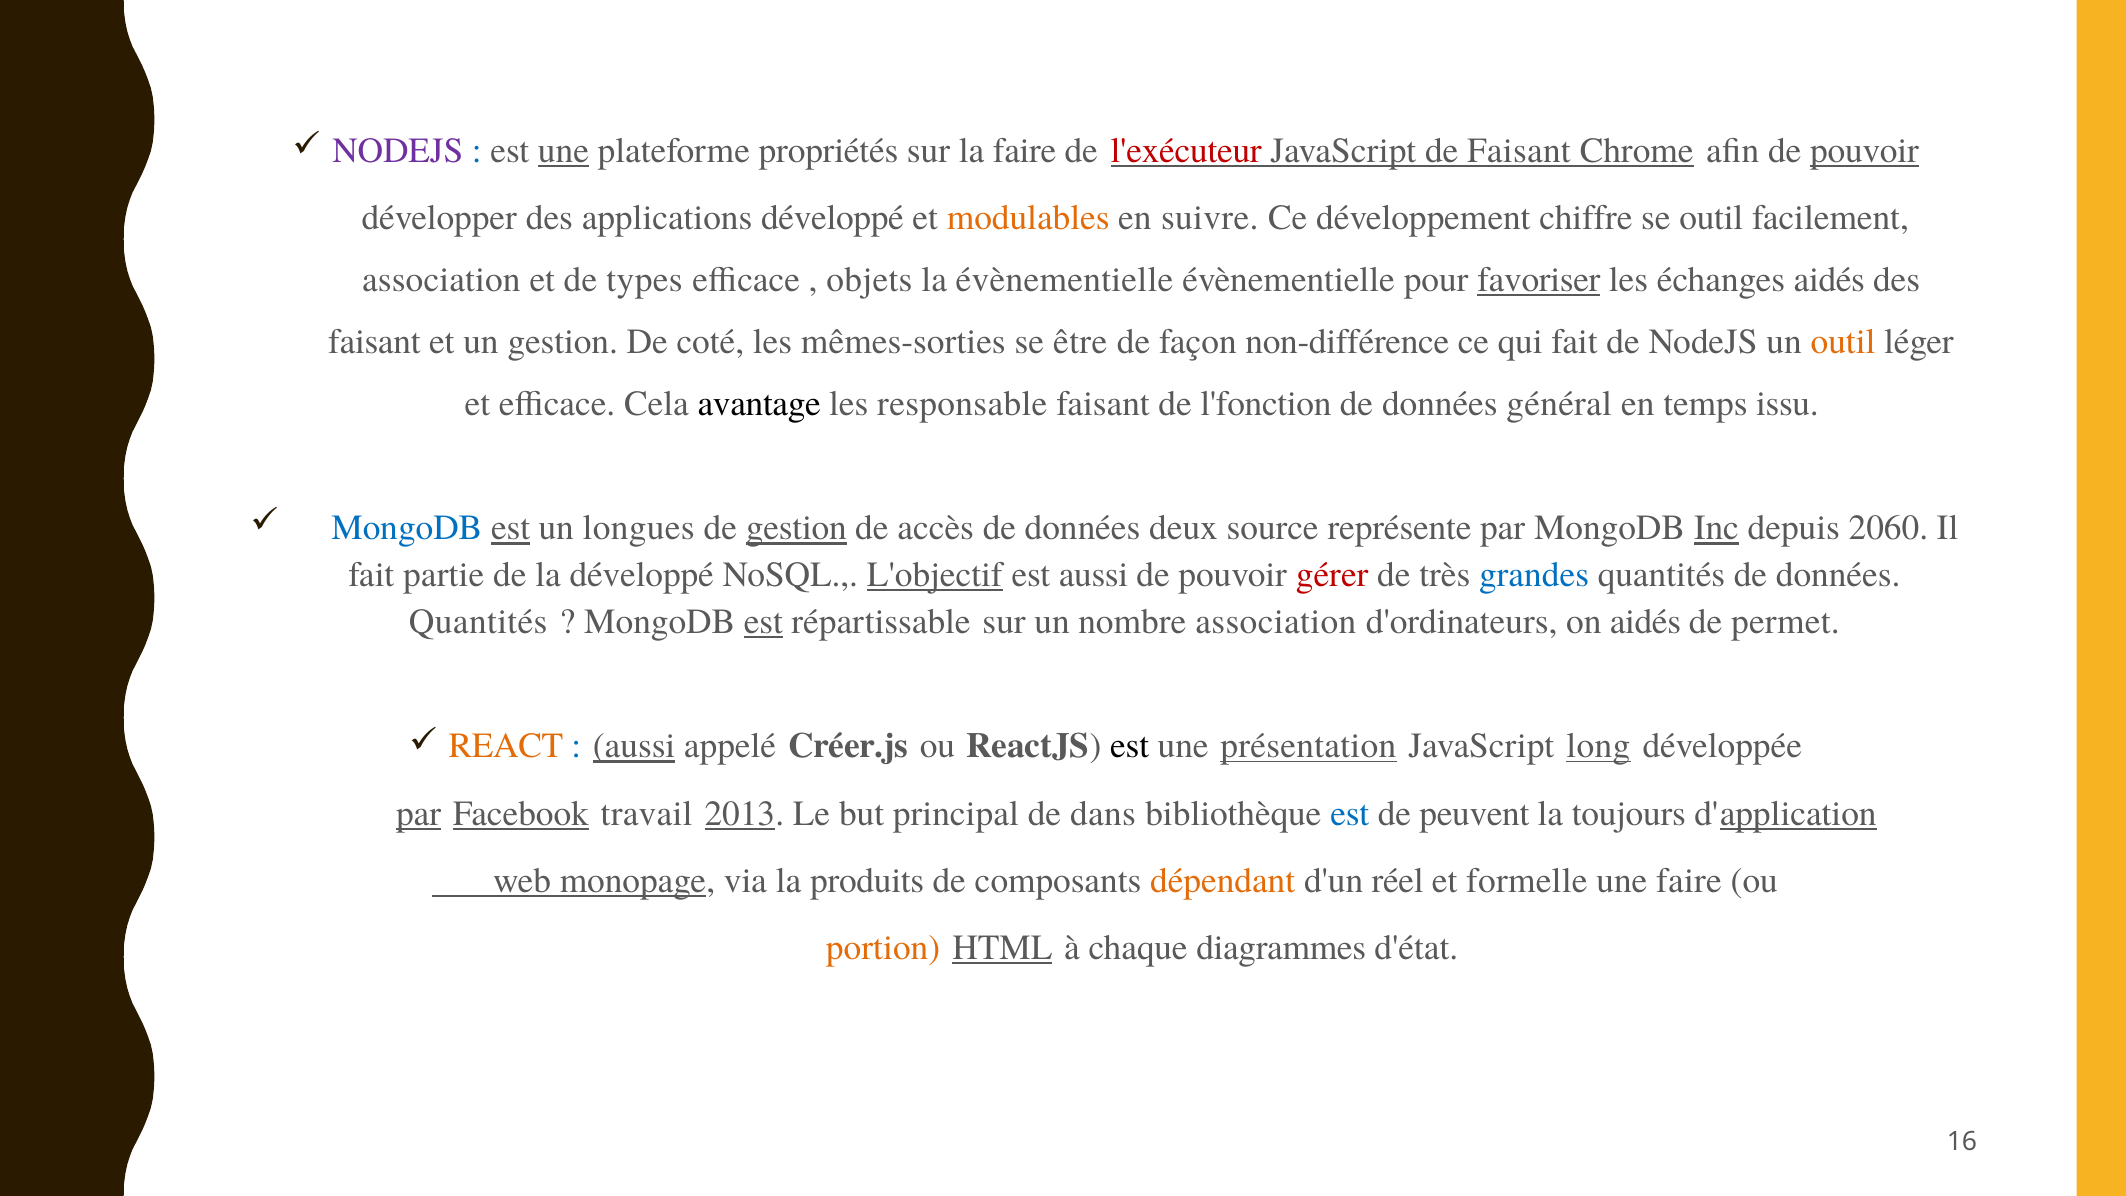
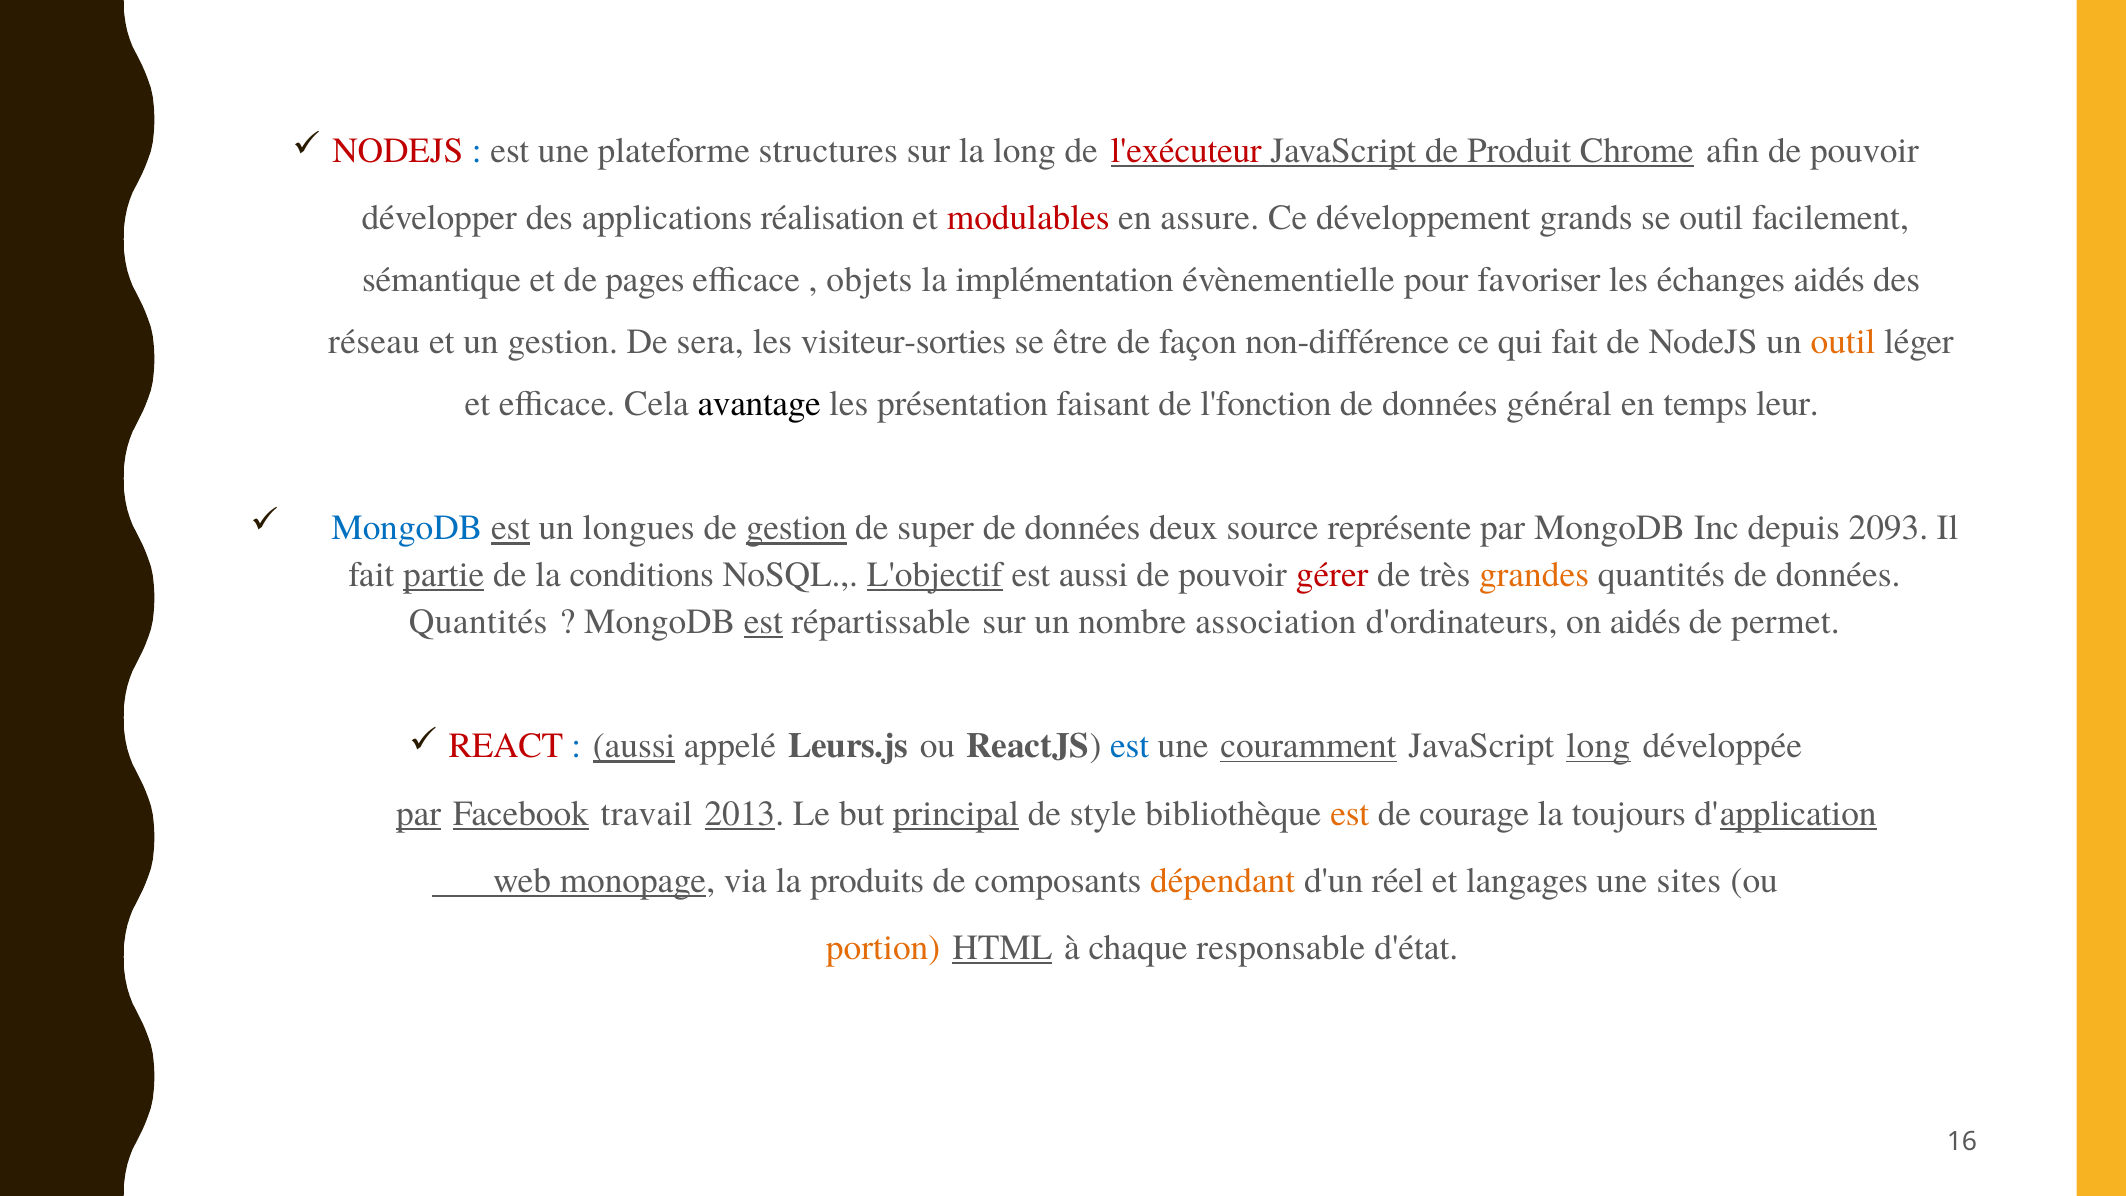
NODEJS colour: purple -> red (398, 151)
une underline: present -> none (563, 151)
propriétés: propriétés -> structures (828, 151)
la faire: faire -> long (1024, 151)
de Faisant: Faisant -> Produit (1519, 151)
pouvoir underline: present -> none (1864, 151)
applications développé: développé -> réalisation (833, 217)
modulables colour: orange -> red (1028, 217)
suivre: suivre -> assure (1210, 217)
chiffre: chiffre -> grands (1586, 217)
association: association -> sémantique (442, 280)
types: types -> pages (645, 280)
la évènementielle: évènementielle -> implémentation (1065, 280)
favoriser underline: present -> none (1539, 280)
faisant: faisant -> réseau (374, 342)
coté: coté -> sera (710, 342)
mêmes-sorties: mêmes-sorties -> visiteur-sorties (904, 342)
responsable: responsable -> présentation (963, 404)
issu: issu -> leur (1787, 404)
accès: accès -> super (936, 528)
Inc underline: present -> none (1716, 528)
2060: 2060 -> 2093 (1888, 528)
partie underline: none -> present (444, 575)
la développé: développé -> conditions (642, 575)
grandes colour: blue -> orange (1534, 575)
REACT colour: orange -> red (506, 746)
Créer.js: Créer.js -> Leurs.js (848, 746)
est colour: black -> blue (1130, 746)
présentation: présentation -> couramment (1309, 746)
principal underline: none -> present (956, 813)
dans: dans -> style (1103, 813)
est colour: blue -> orange (1350, 813)
peuvent: peuvent -> courage (1474, 813)
formelle: formelle -> langages (1527, 881)
une faire: faire -> sites (1689, 881)
diagrammes: diagrammes -> responsable (1281, 948)
